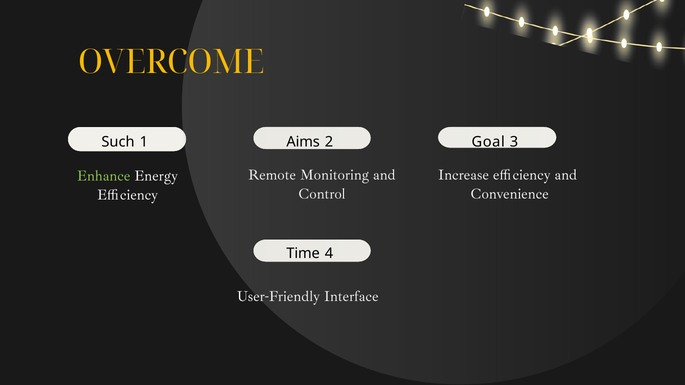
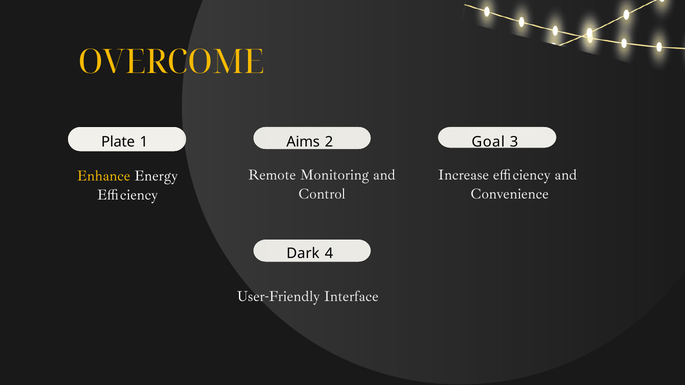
Such: Such -> Plate (118, 142)
Enhance colour: light green -> yellow (104, 176)
Time: Time -> Dark (303, 254)
